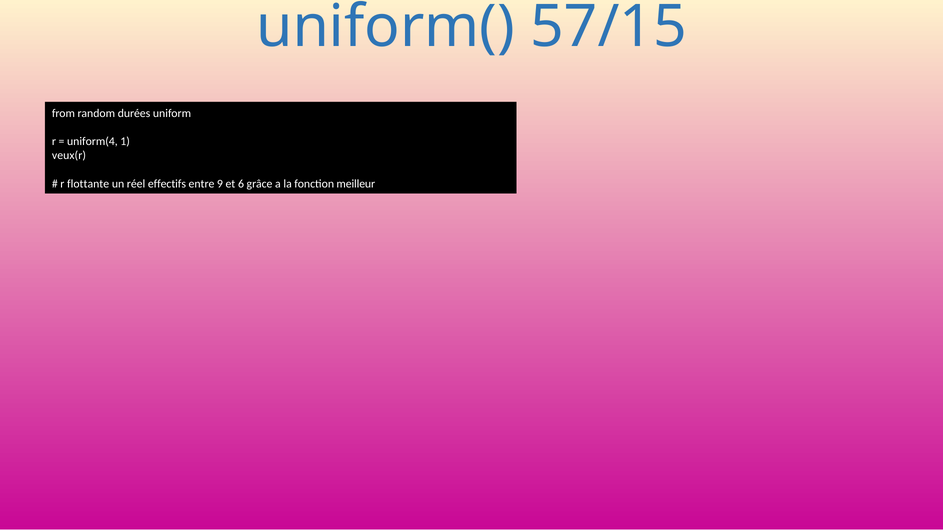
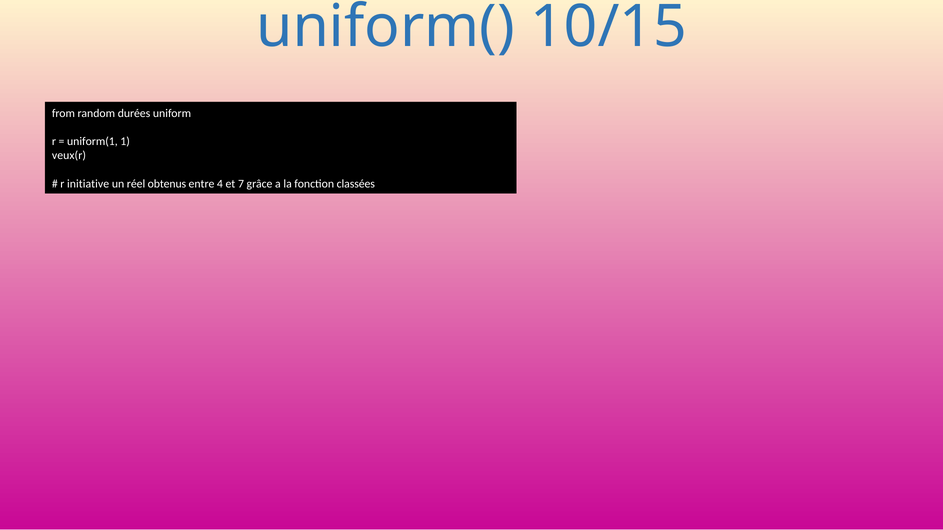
57/15: 57/15 -> 10/15 (609, 27)
uniform(4: uniform(4 -> uniform(1 (92, 142)
flottante: flottante -> initiative (88, 184)
effectifs: effectifs -> obtenus (167, 184)
9: 9 -> 4 (220, 184)
6: 6 -> 7 (241, 184)
meilleur: meilleur -> classées (356, 184)
